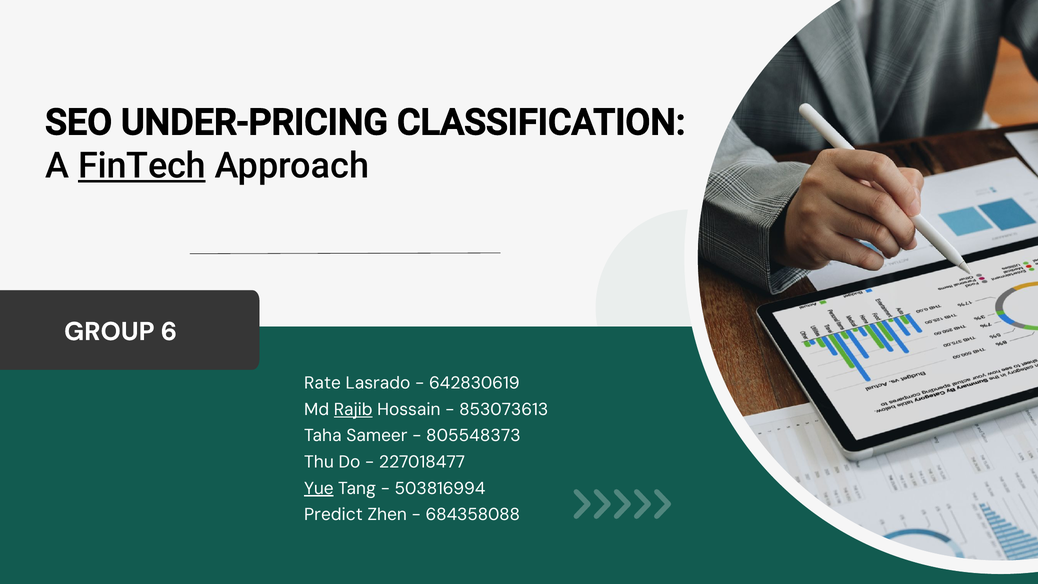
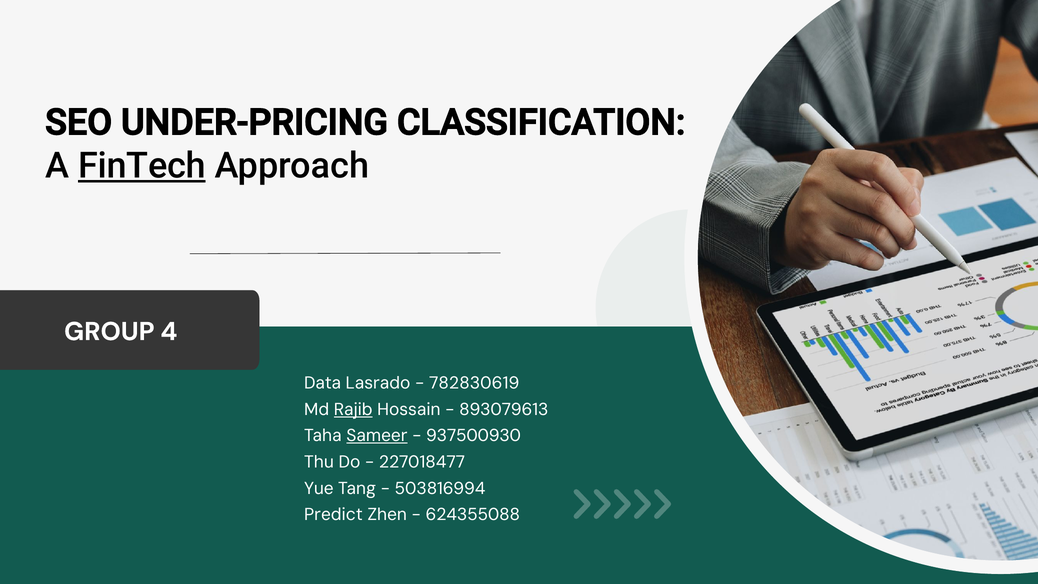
6: 6 -> 4 (169, 331)
Rate: Rate -> Data (323, 383)
642830619: 642830619 -> 782830619 (474, 383)
853073613: 853073613 -> 893079613 (504, 409)
Sameer underline: none -> present (377, 436)
805548373: 805548373 -> 937500930 (474, 436)
Yue underline: present -> none (319, 488)
684358088: 684358088 -> 624355088 (473, 515)
